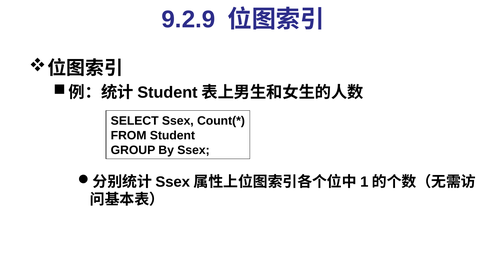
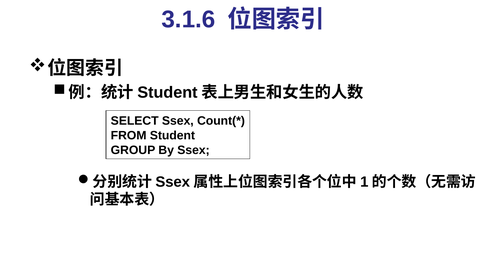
9.2.9: 9.2.9 -> 3.1.6 (188, 19)
